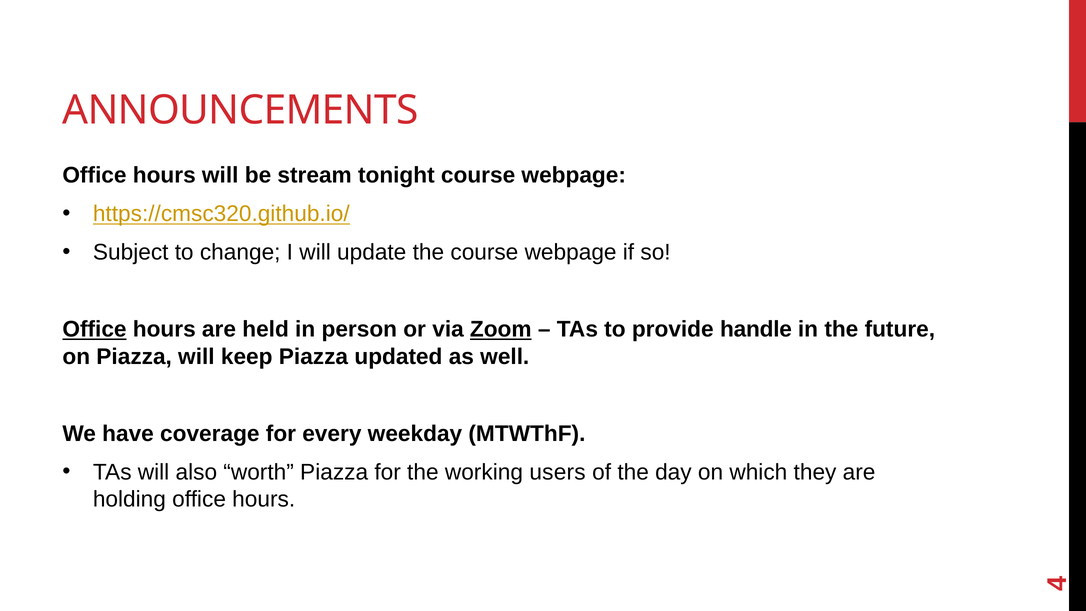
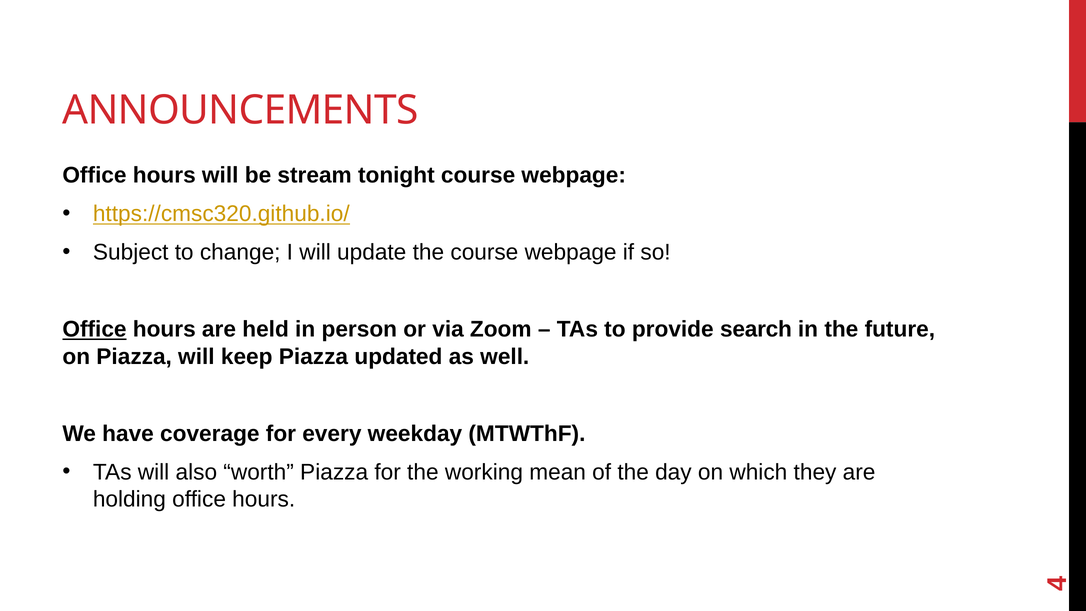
Zoom underline: present -> none (501, 329)
handle: handle -> search (756, 329)
users: users -> mean (558, 472)
